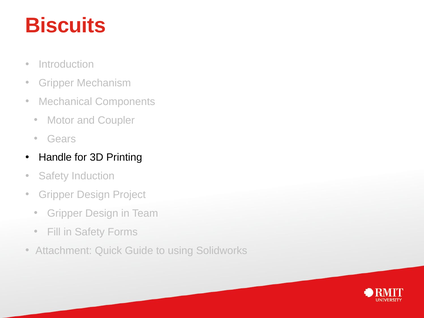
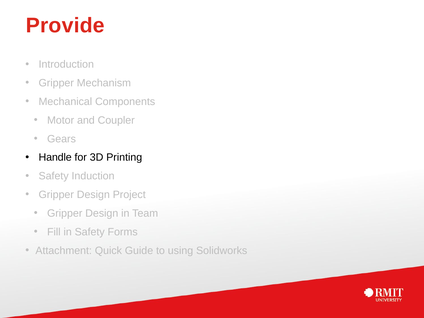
Biscuits: Biscuits -> Provide (65, 25)
